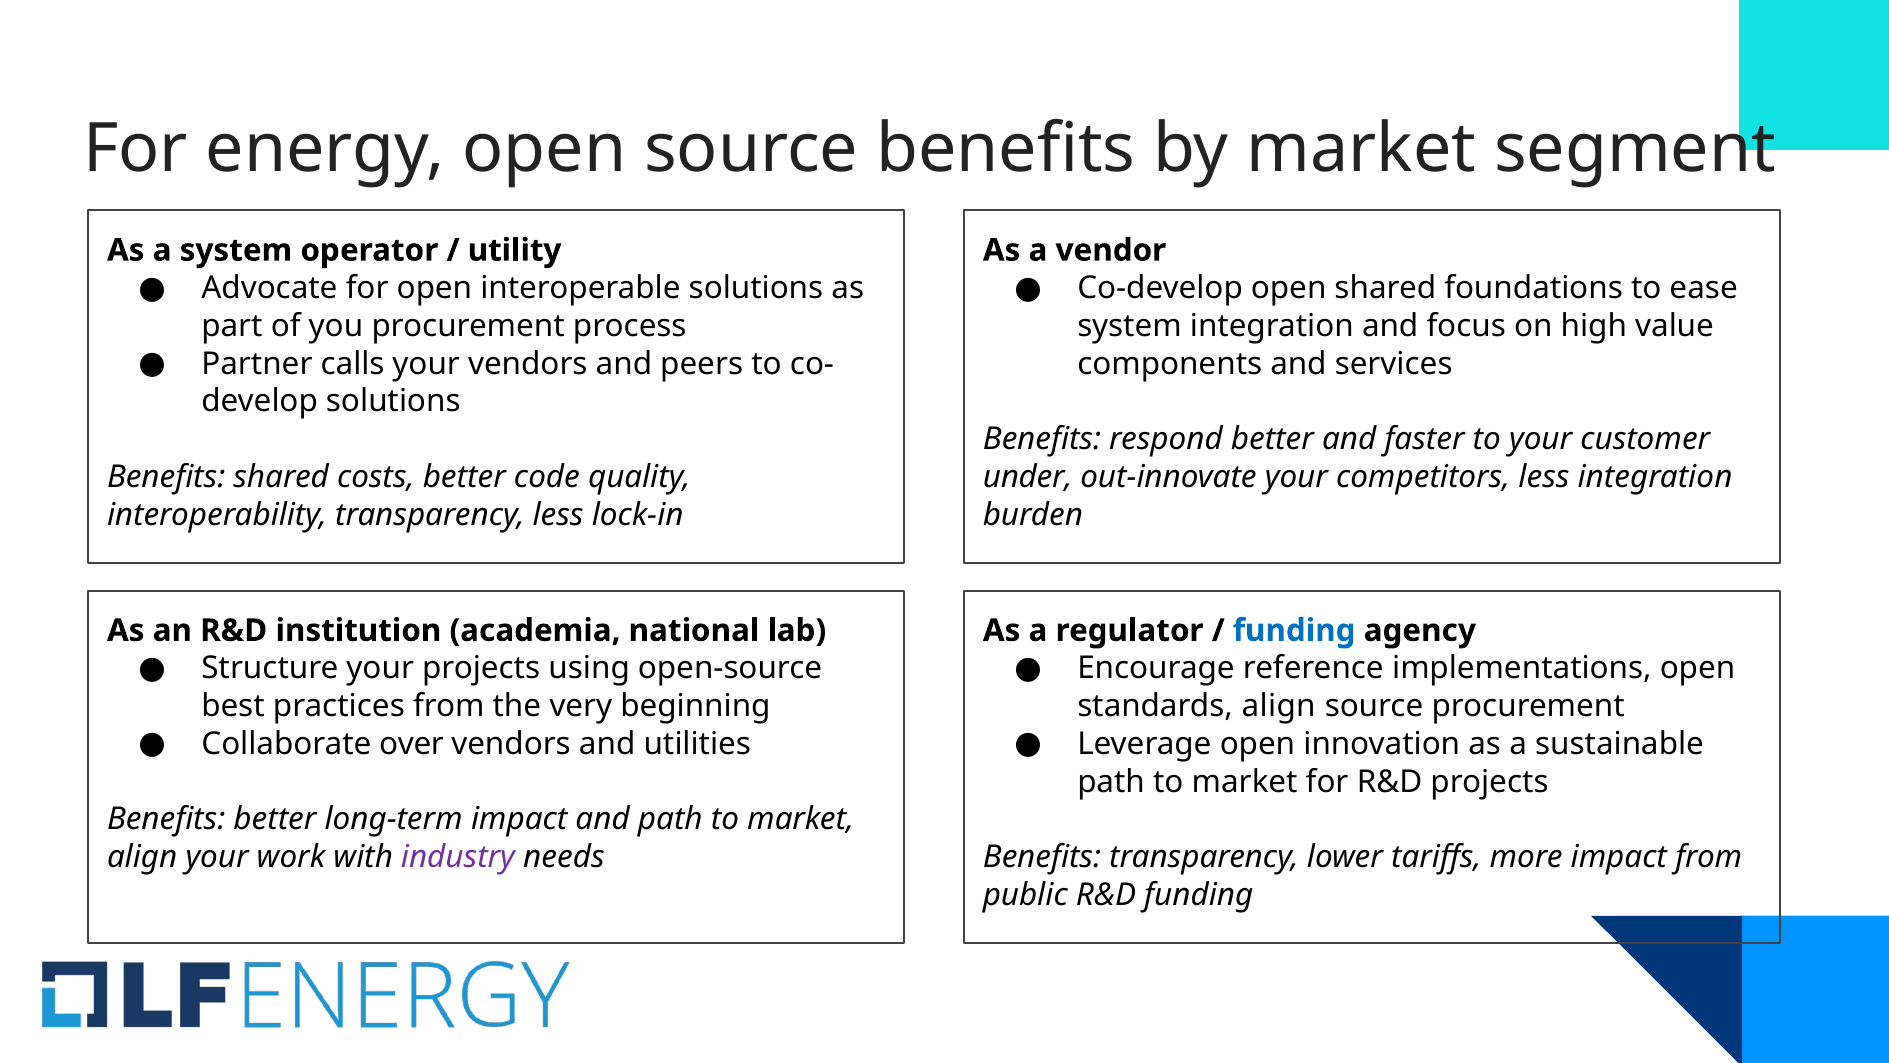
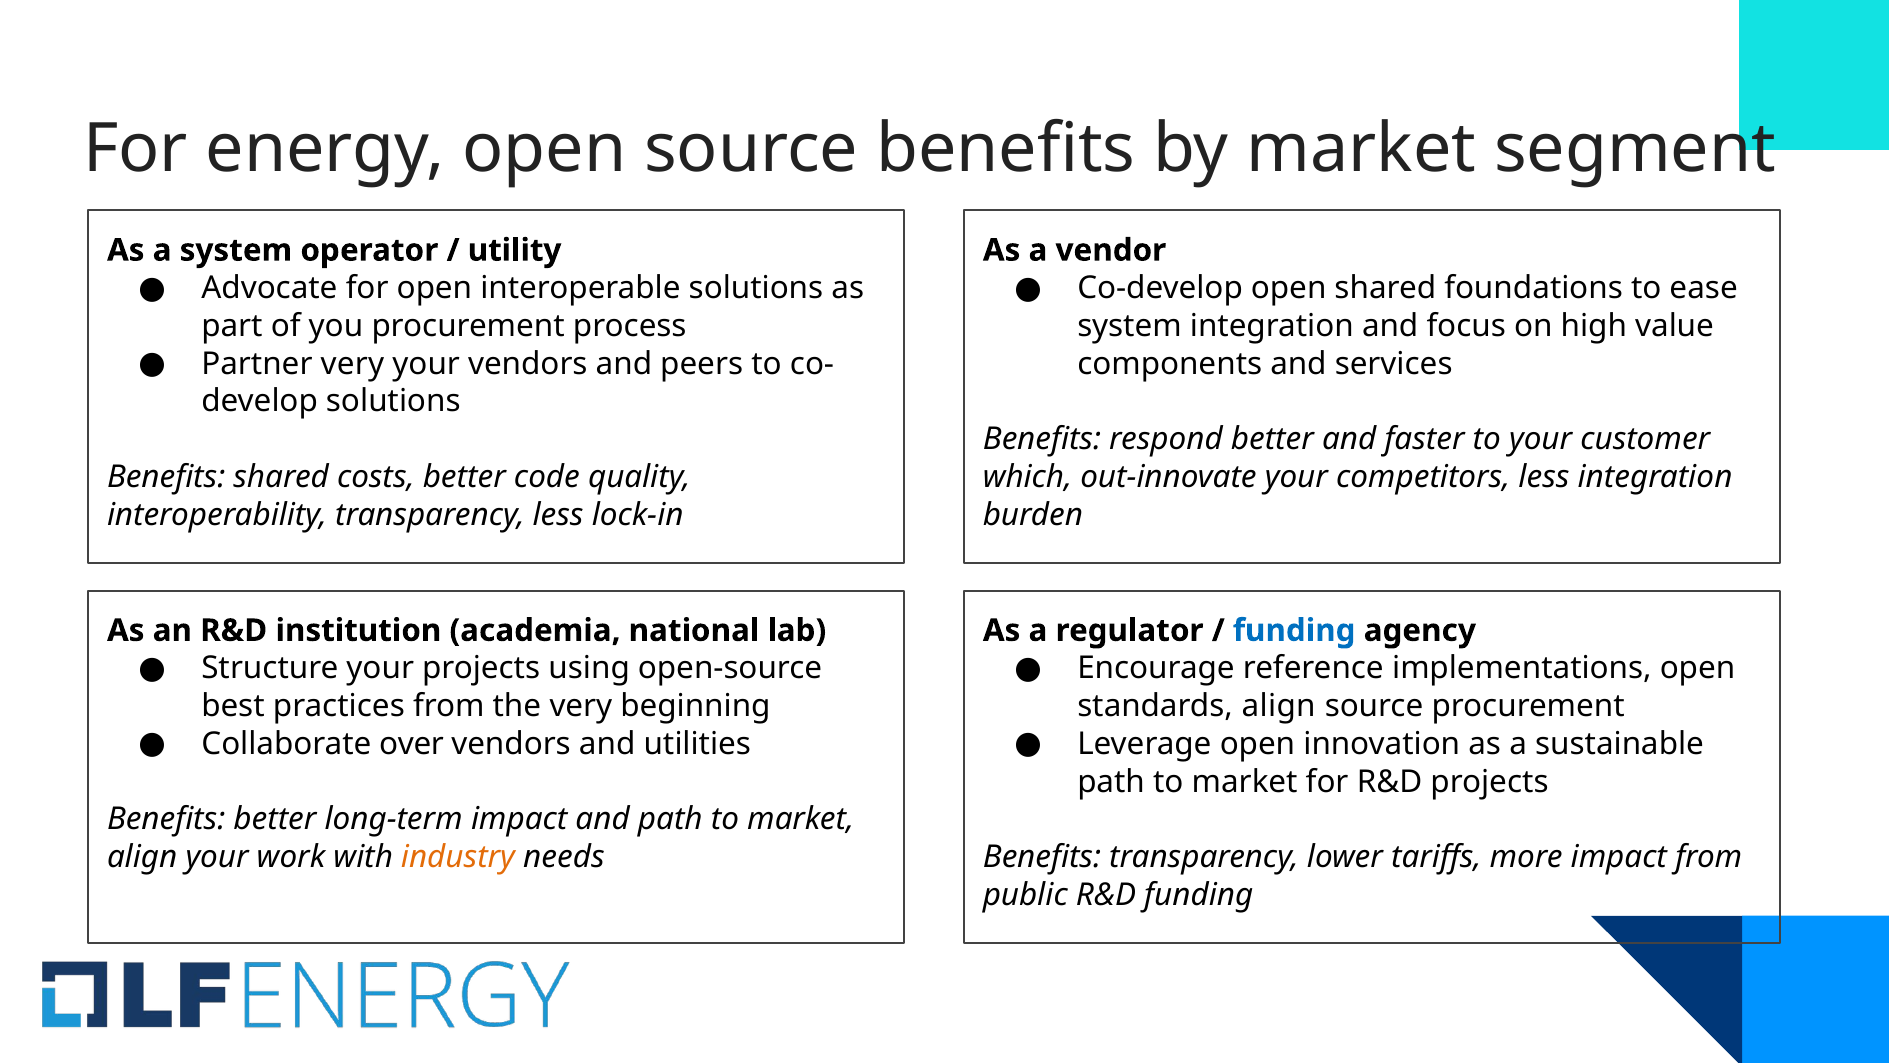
Partner calls: calls -> very (352, 364)
under: under -> which (1027, 477)
industry colour: purple -> orange (458, 857)
